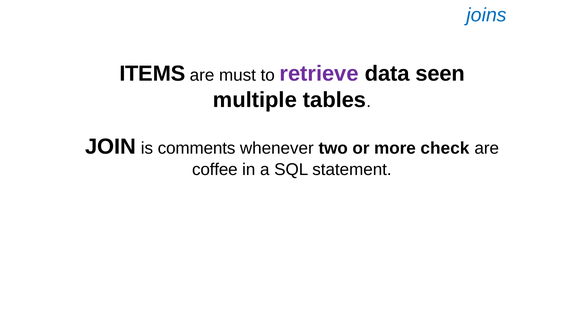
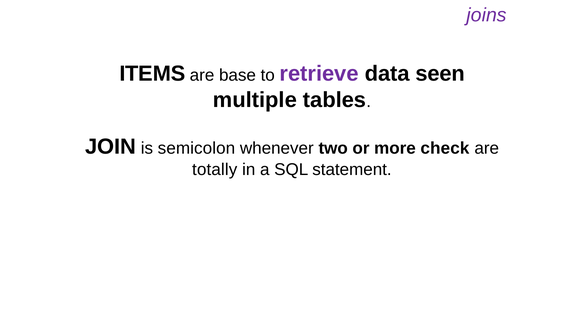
joins colour: blue -> purple (487, 15)
must: must -> base (237, 75)
comments: comments -> semicolon (196, 148)
coffee: coffee -> totally (215, 170)
